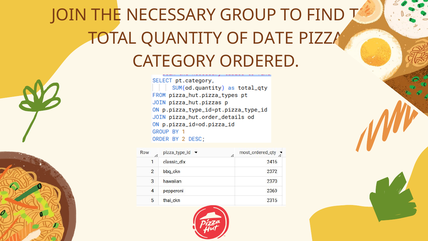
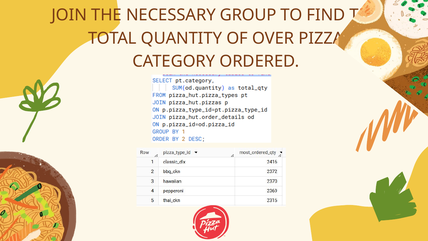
DATE: DATE -> OVER (273, 38)
